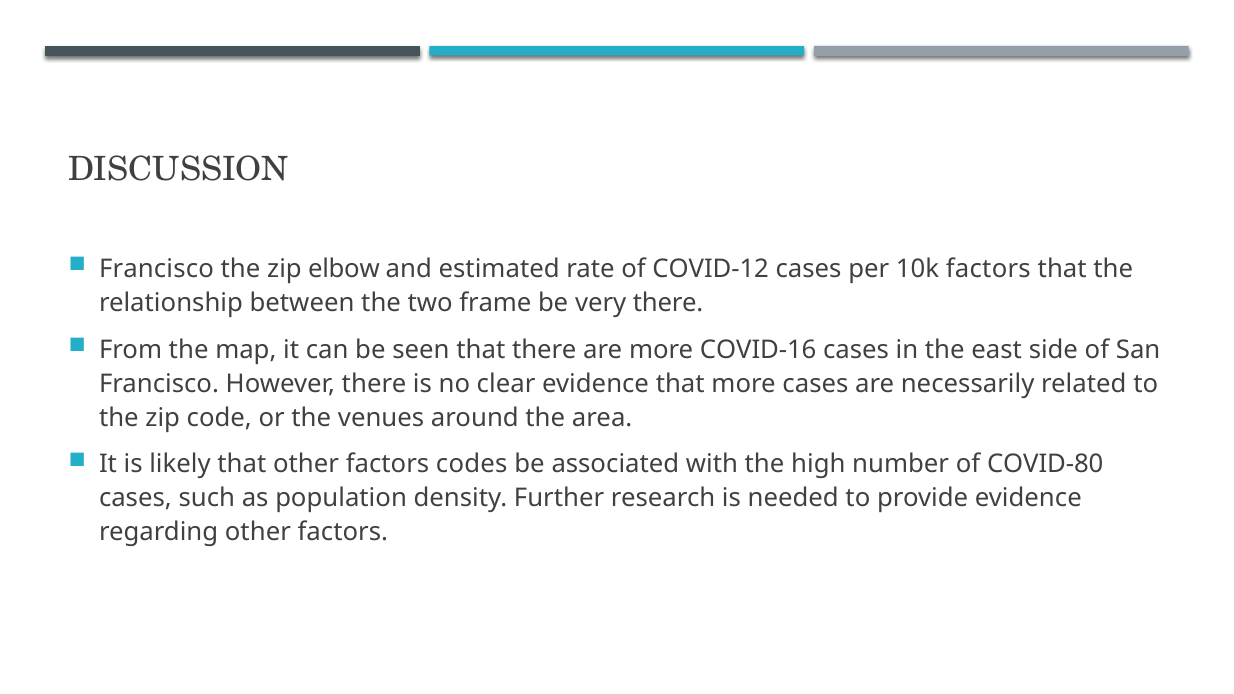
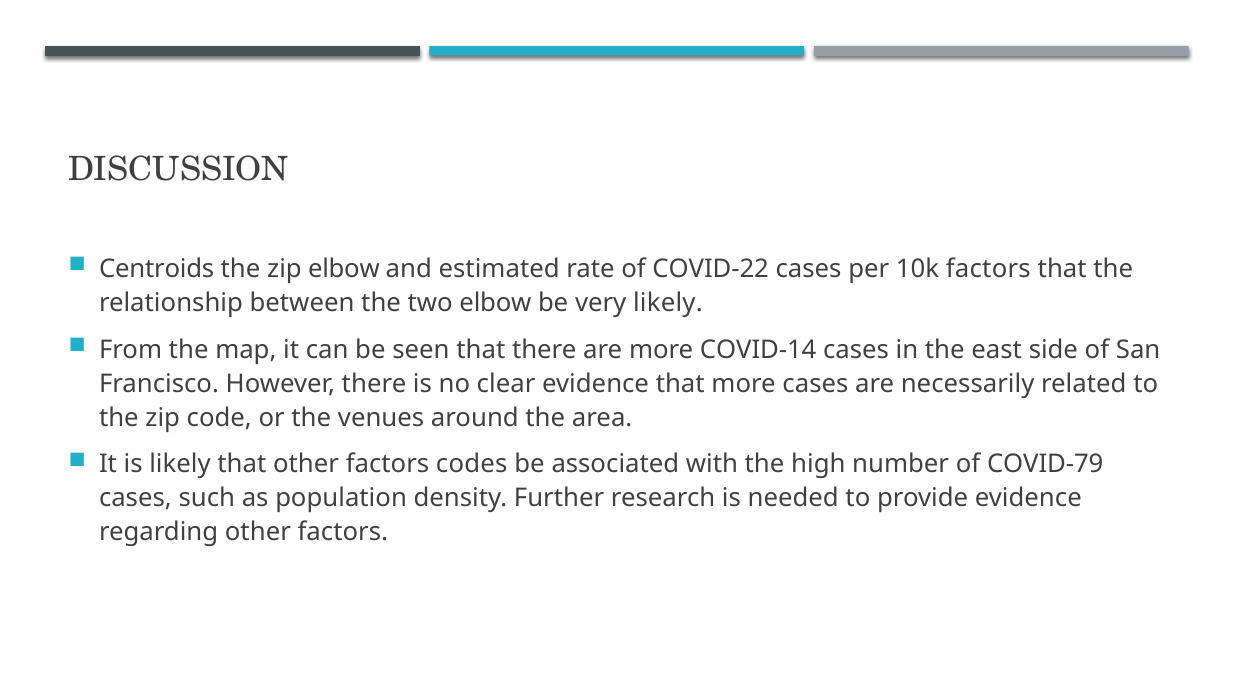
Francisco: Francisco -> Centroids (157, 269)
COVID-12: COVID-12 -> COVID-22 (711, 269)
two frame: frame -> elbow (495, 303)
very there: there -> likely (668, 303)
COVID-16: COVID-16 -> COVID-14 (758, 350)
COVID-80: COVID-80 -> COVID-79 (1045, 465)
